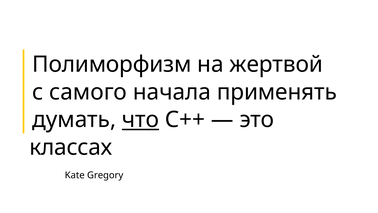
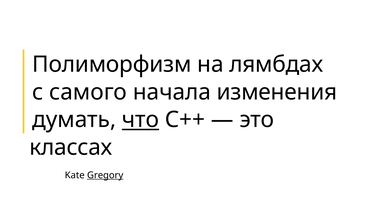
жертвой: жертвой -> лямбдах (276, 64)
применять: применять -> изменения (277, 92)
Gregory underline: none -> present (105, 175)
